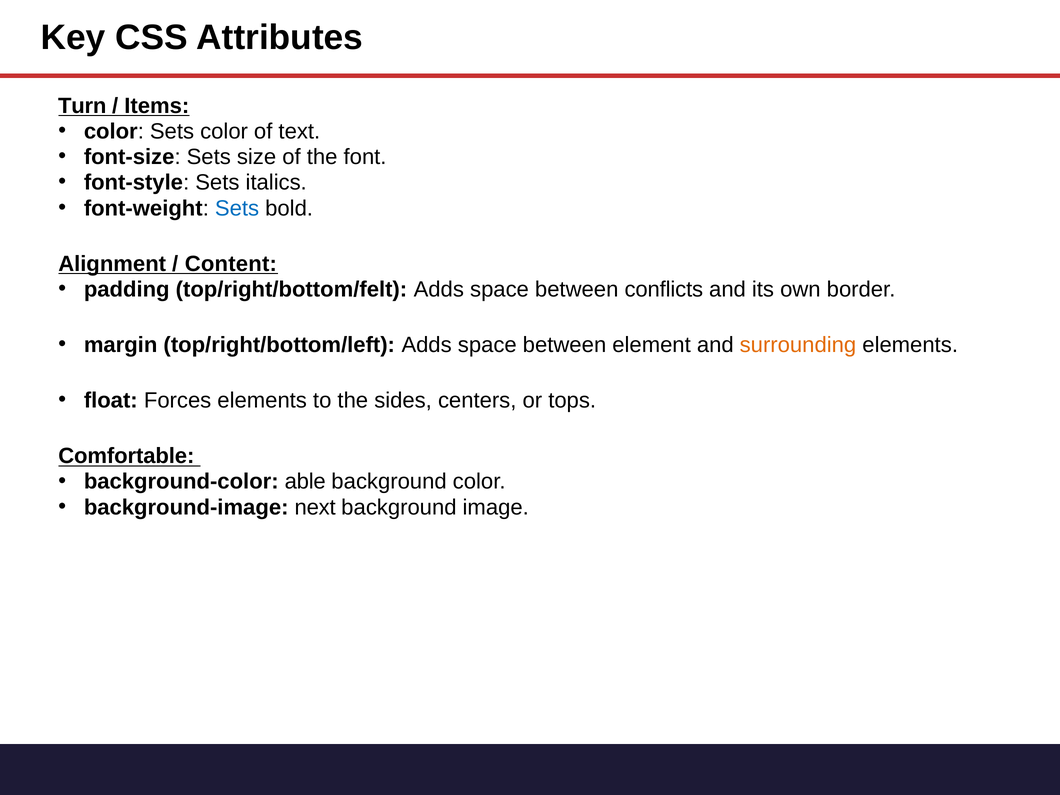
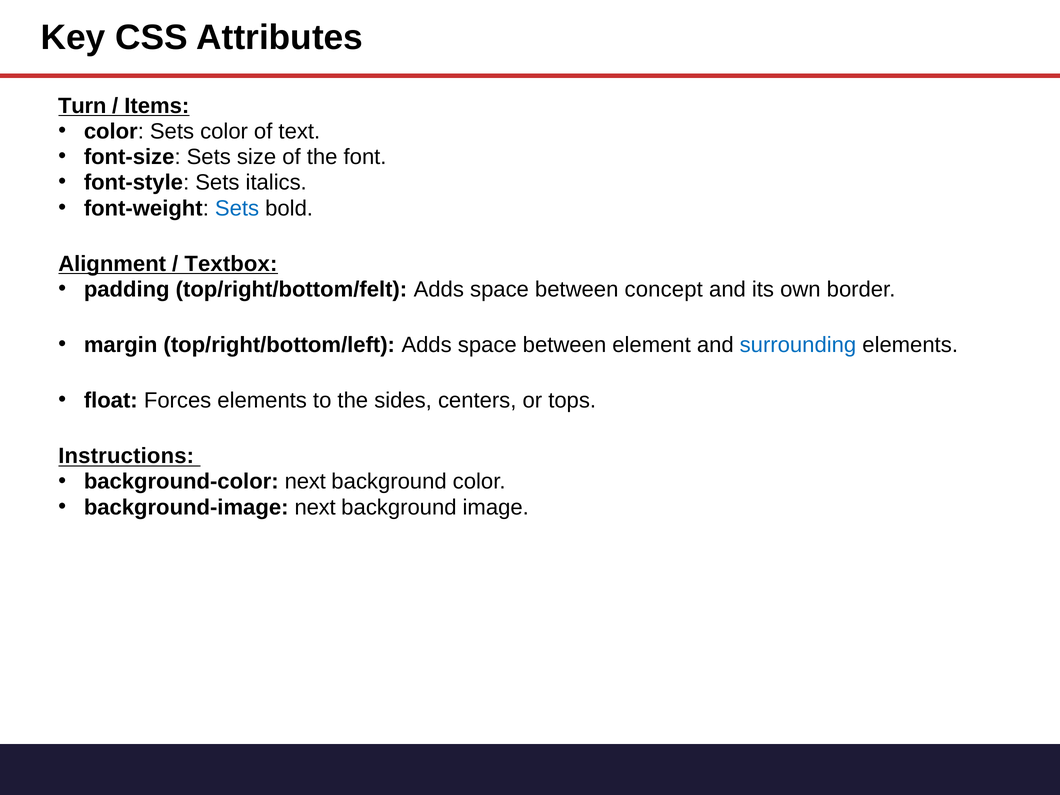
Content: Content -> Textbox (231, 264)
conflicts: conflicts -> concept (664, 289)
surrounding colour: orange -> blue (798, 345)
Comfortable: Comfortable -> Instructions (126, 456)
background-color able: able -> next (305, 482)
